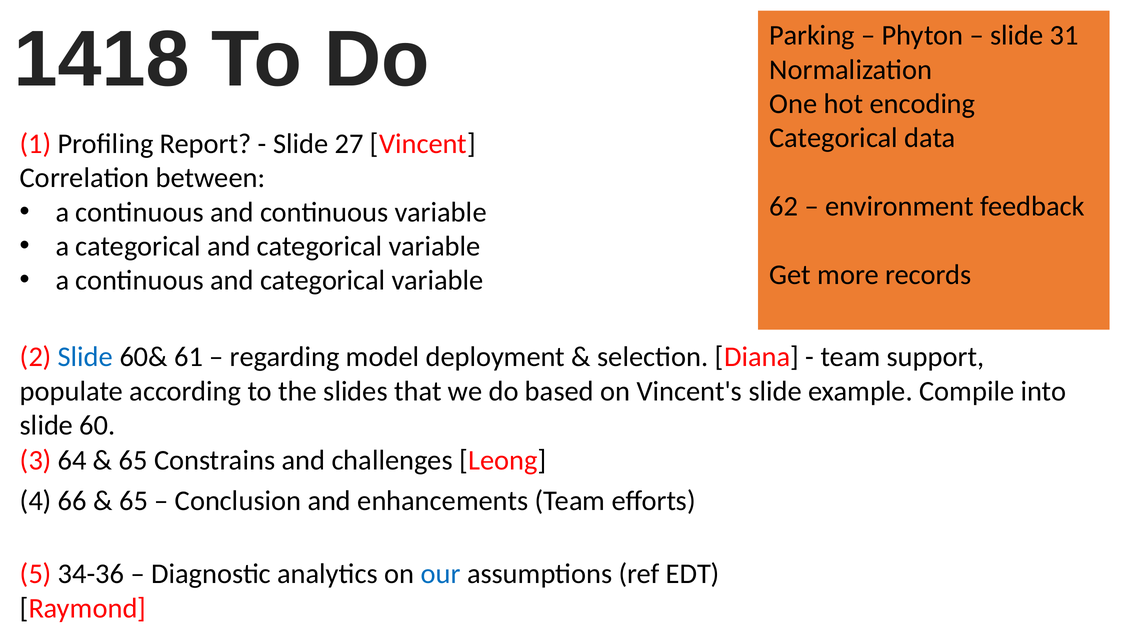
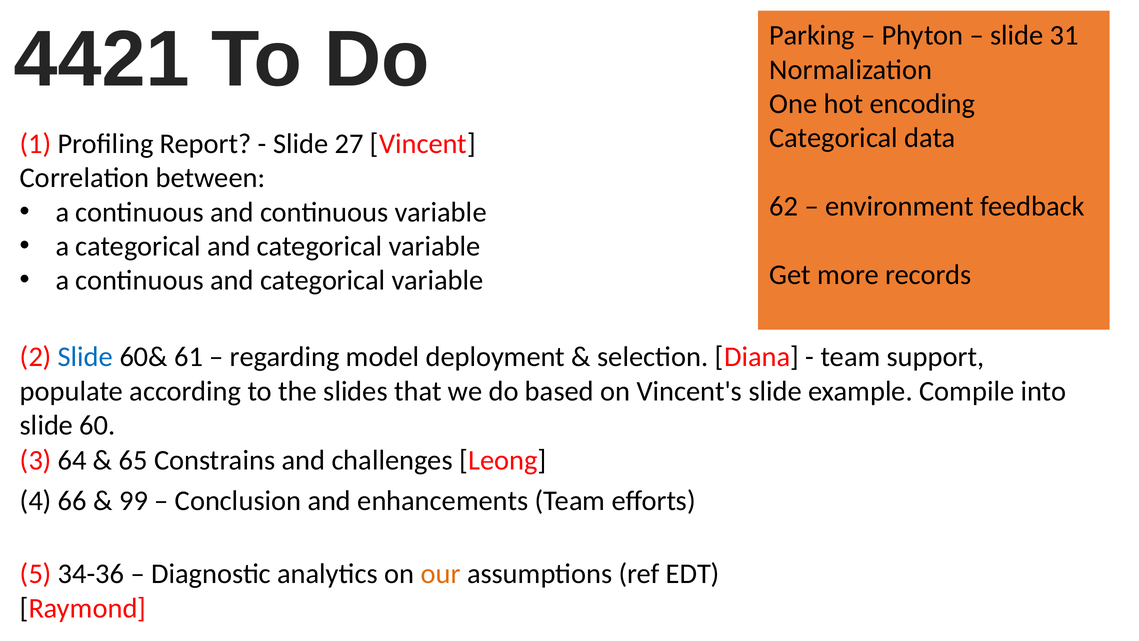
1418: 1418 -> 4421 (102, 59)
65: 65 -> 99 (134, 501)
our colour: blue -> orange (441, 574)
